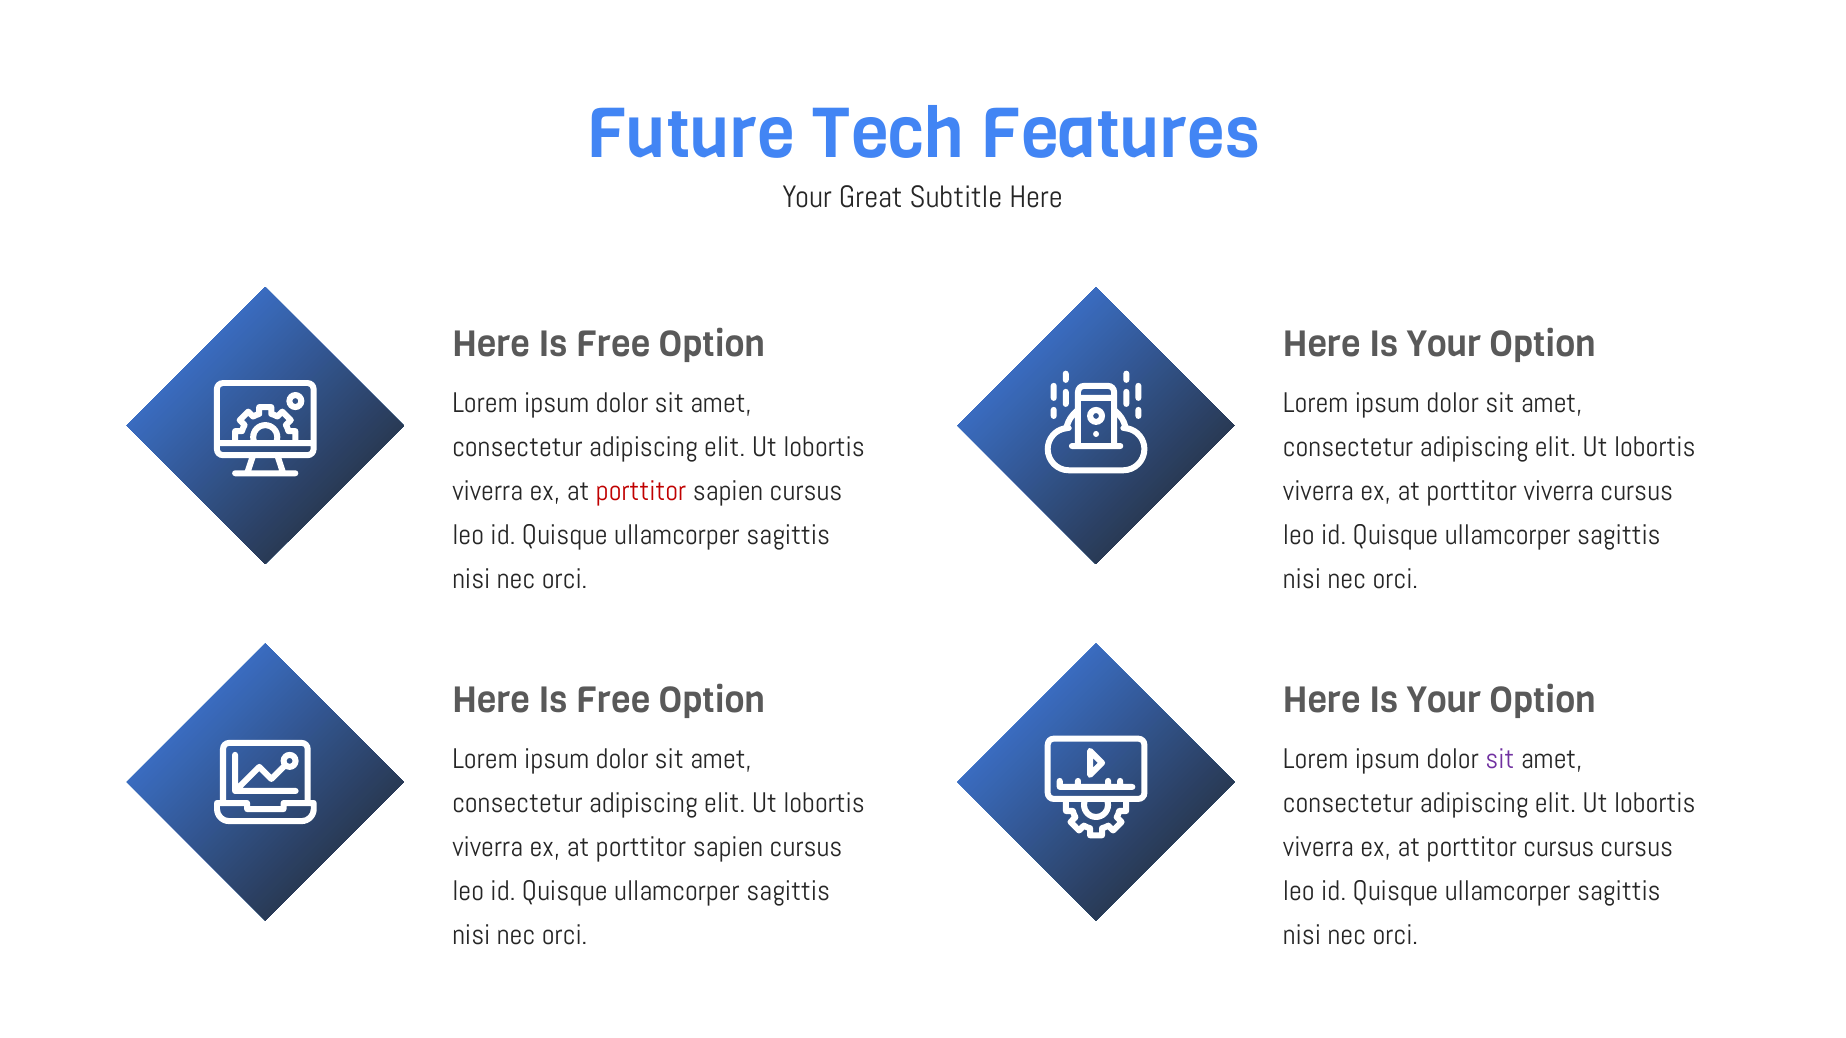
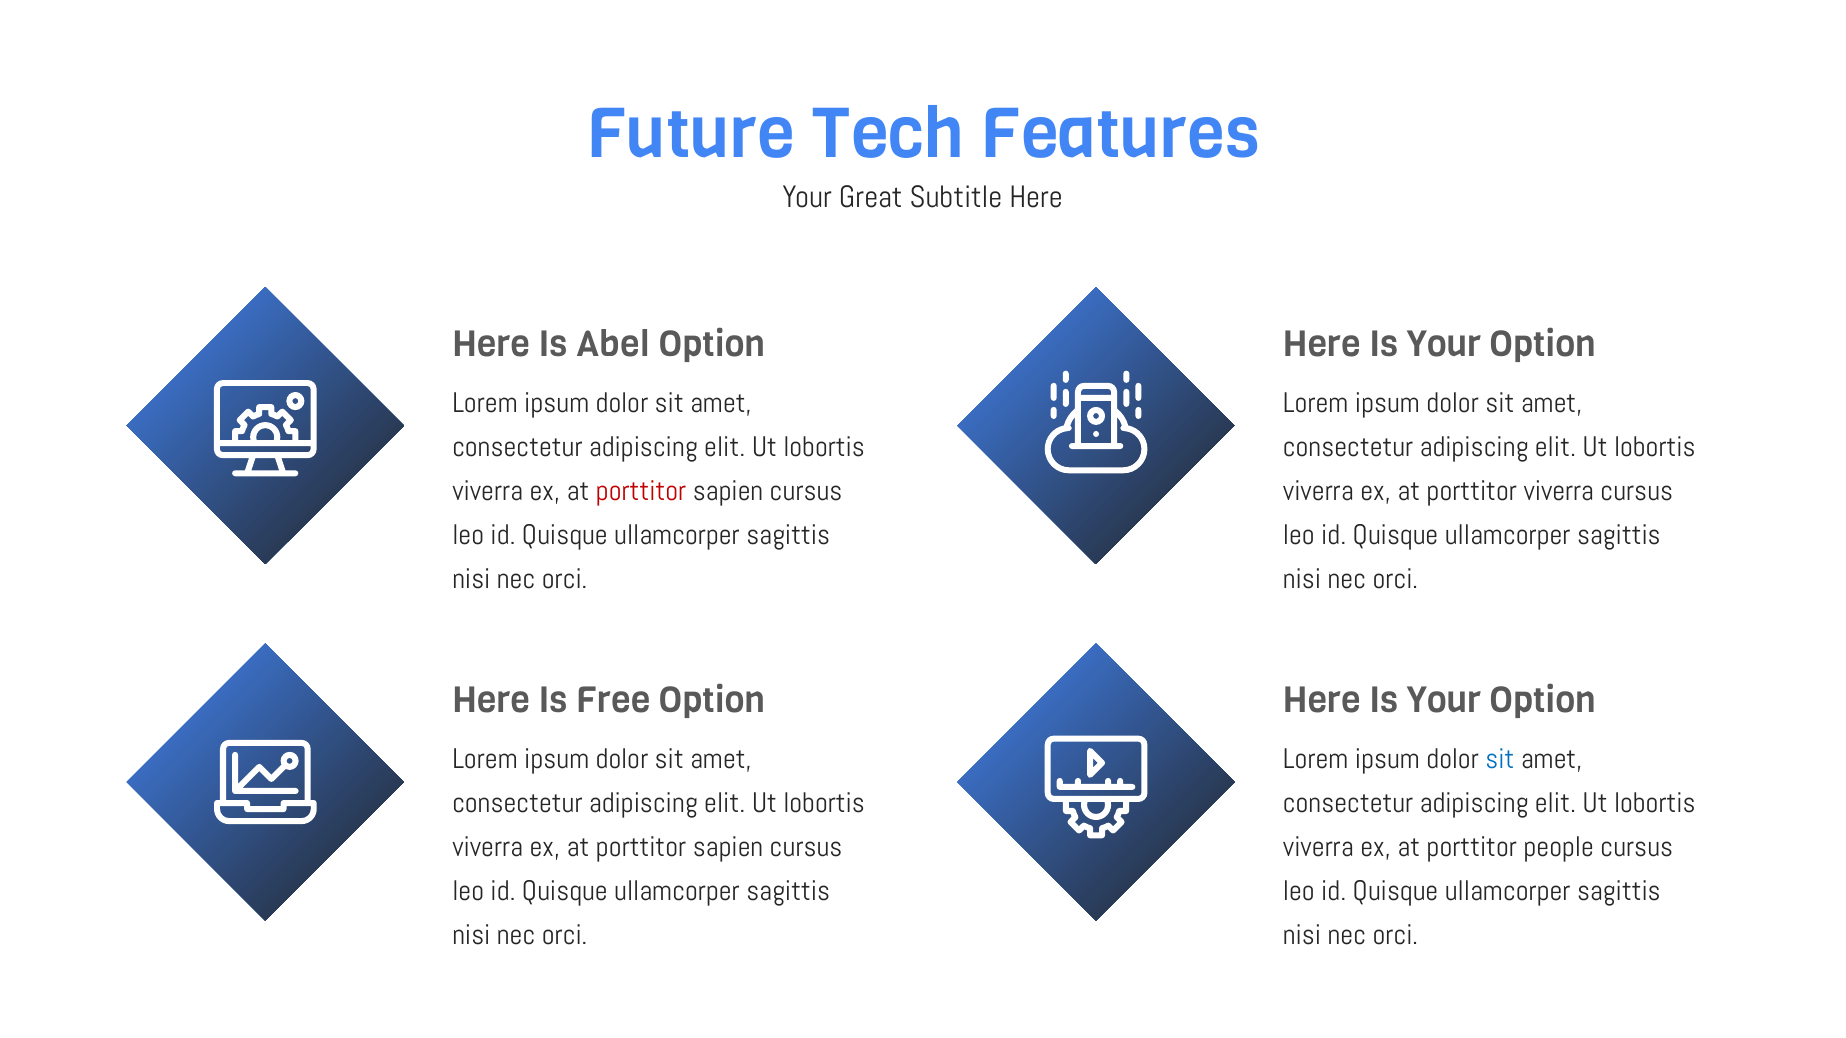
Free: Free -> Abel (613, 345)
sit colour: purple -> blue (1500, 760)
porttitor cursus: cursus -> people (1559, 848)
